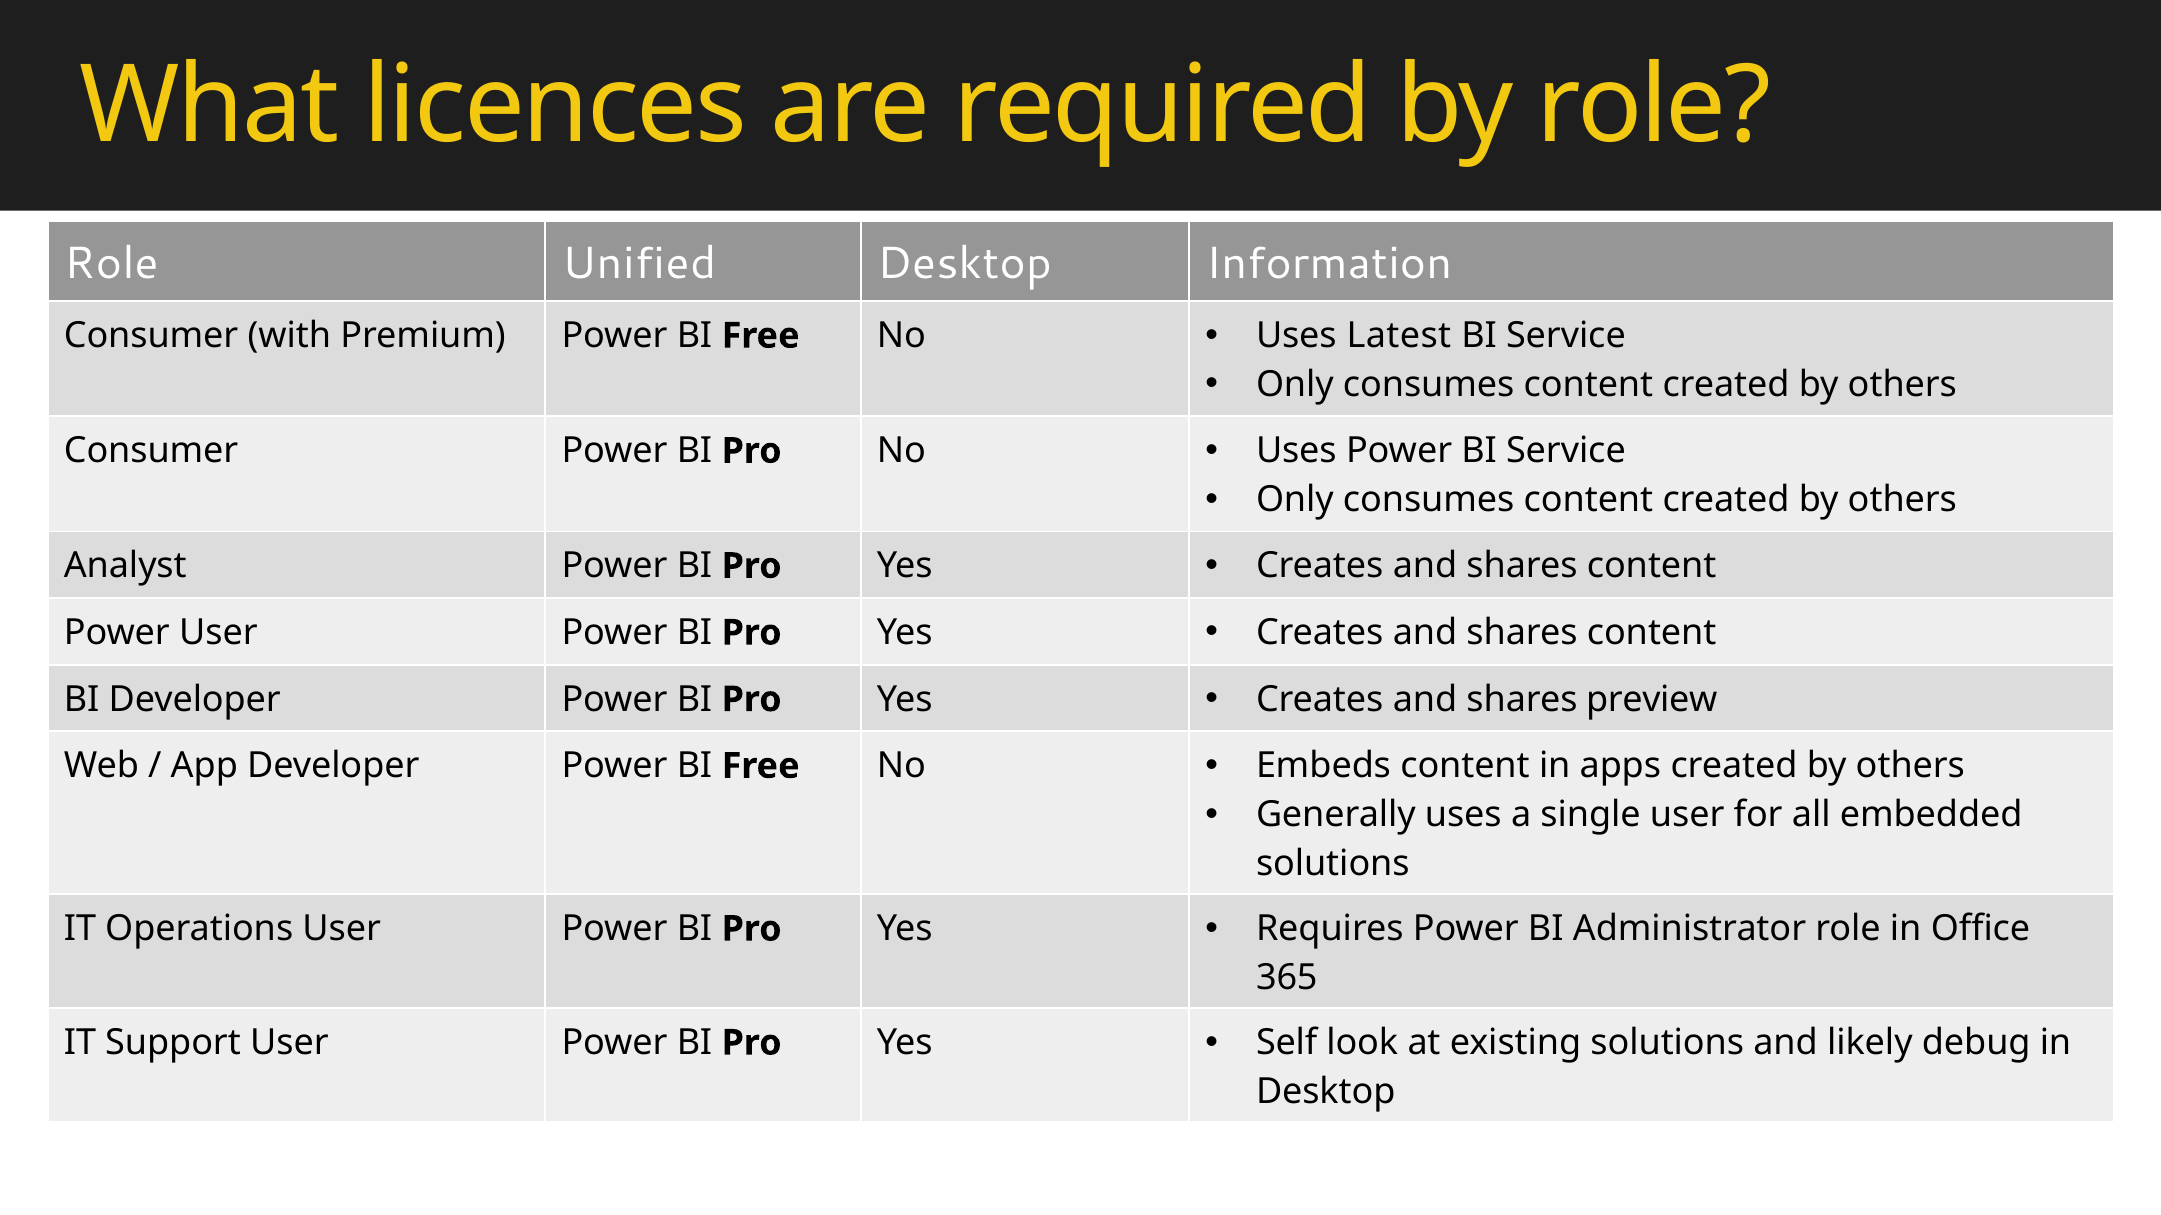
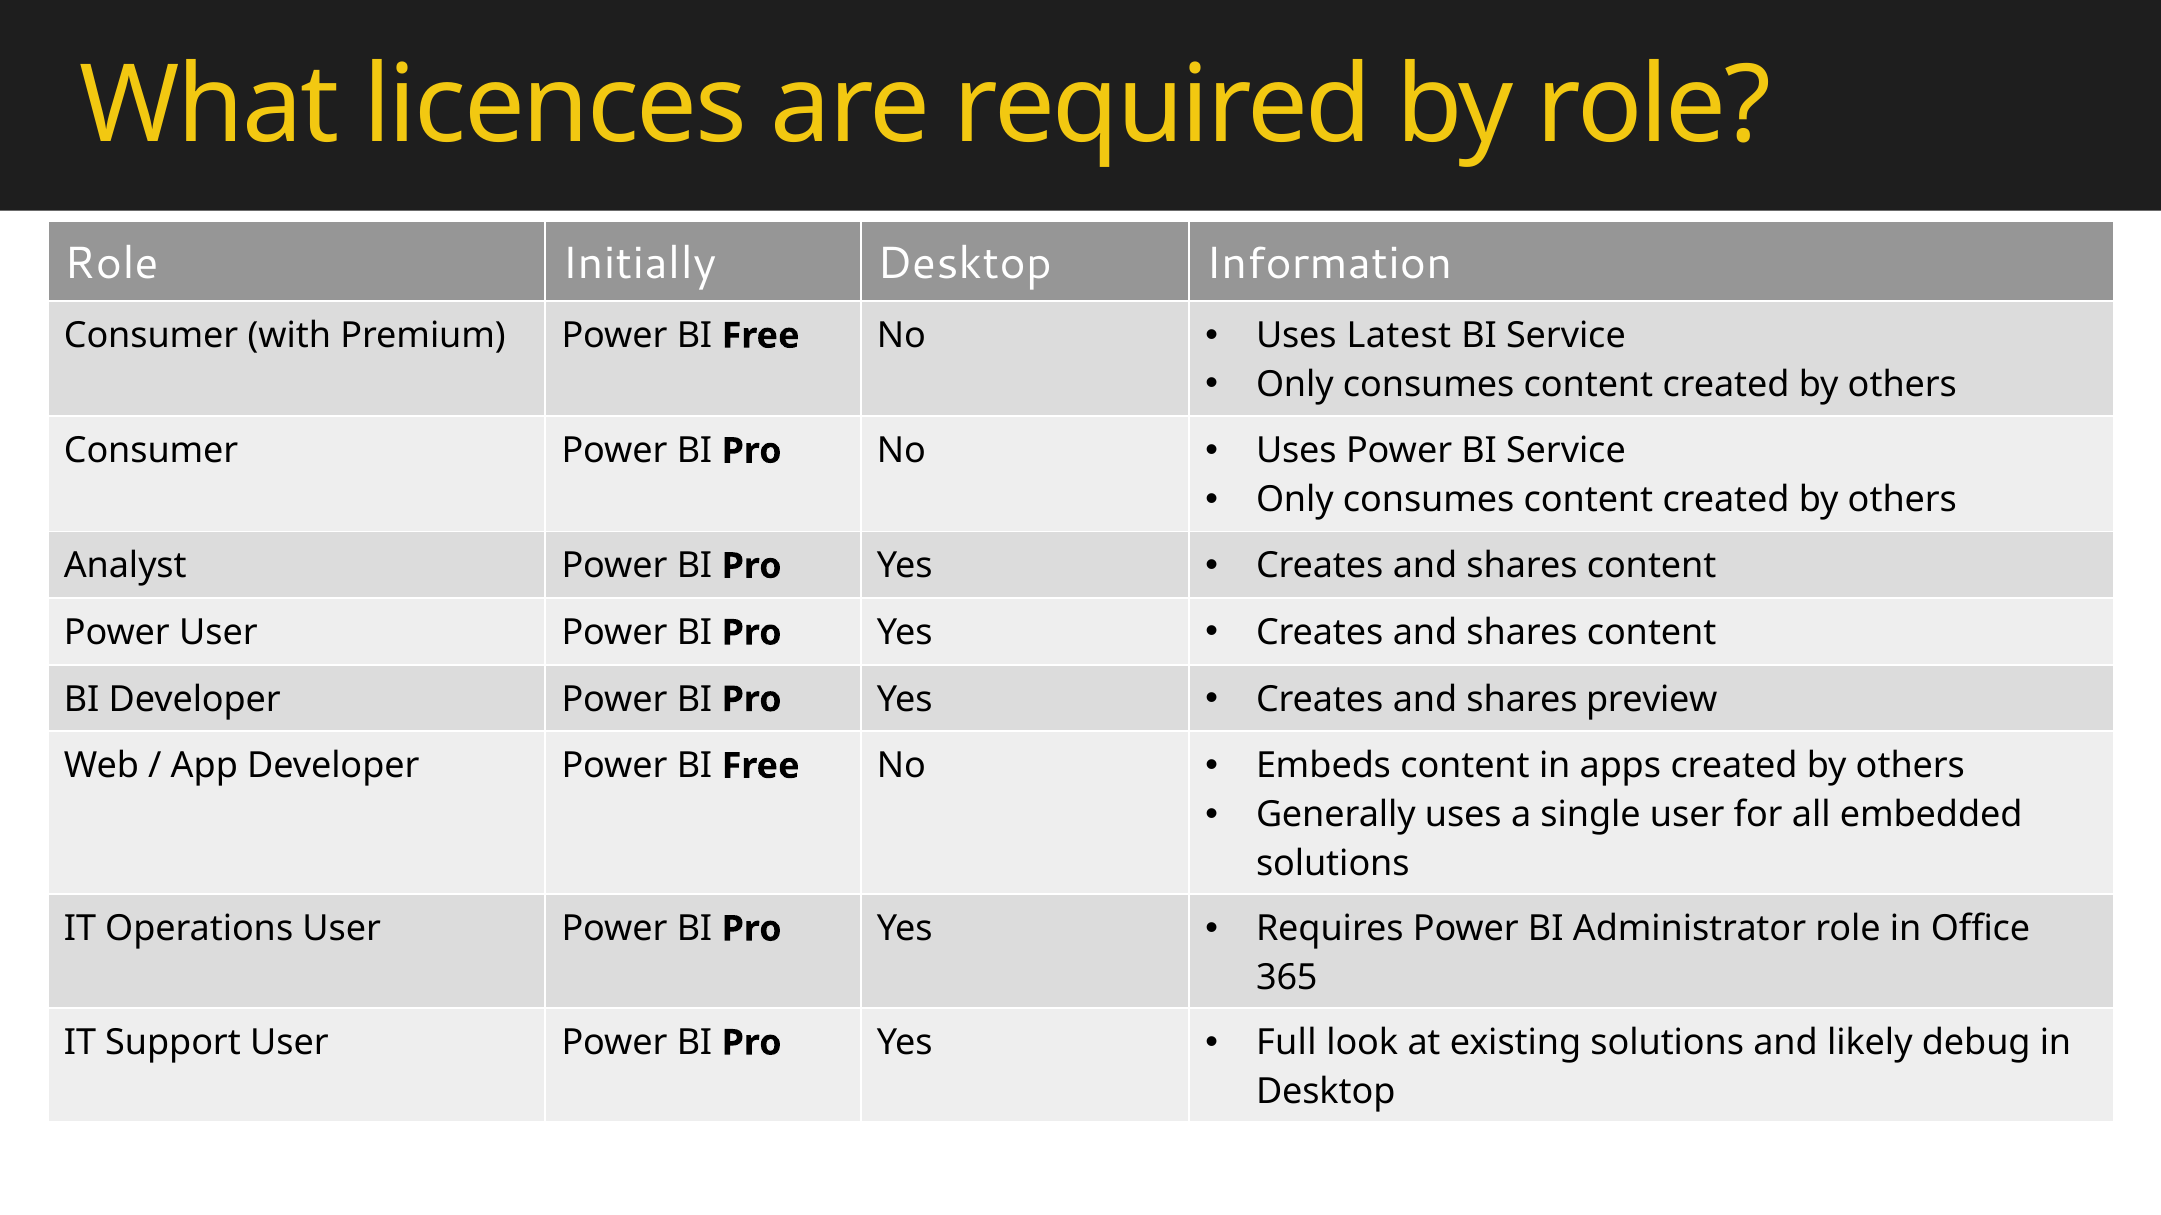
Unified: Unified -> Initially (639, 264)
Self: Self -> Full (1286, 1043)
